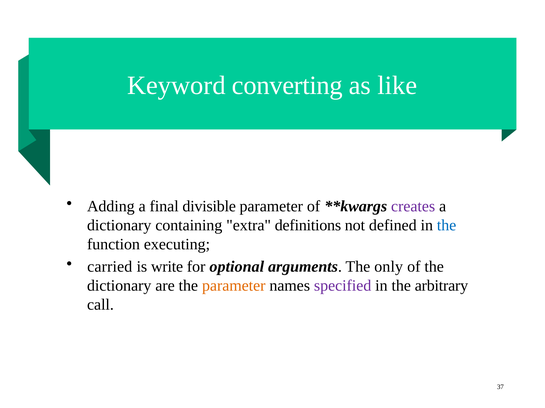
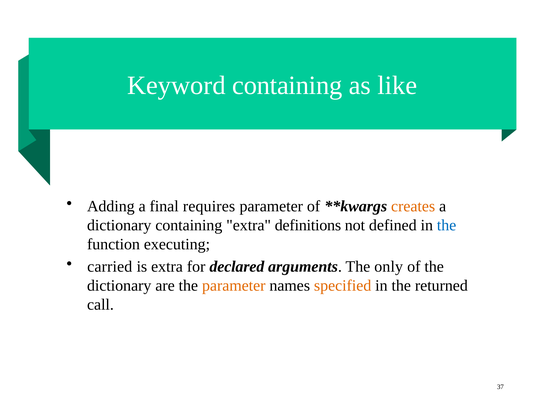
Keyword converting: converting -> containing (287, 86)
divisible: divisible -> requires (209, 207)
creates colour: purple -> orange (413, 207)
is write: write -> extra (167, 267)
optional: optional -> declared (237, 267)
specified colour: purple -> orange (343, 286)
arbitrary: arbitrary -> returned (441, 286)
